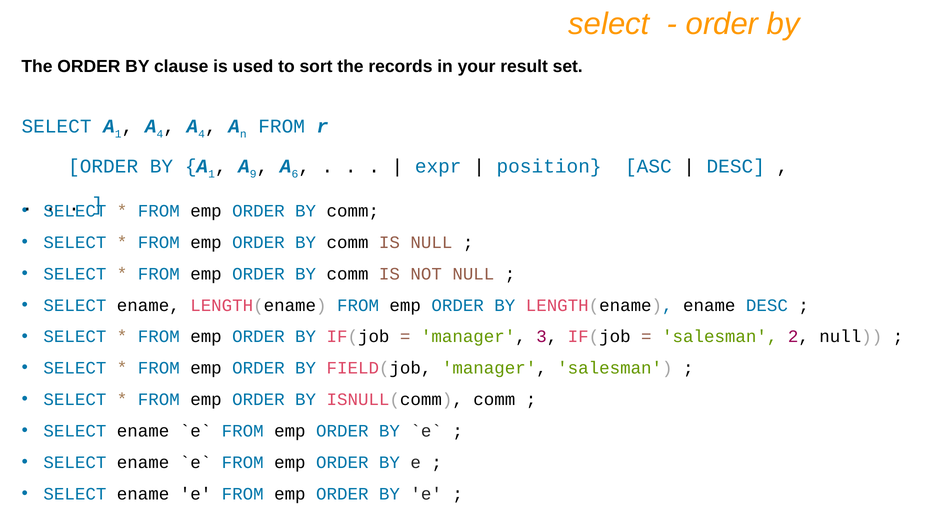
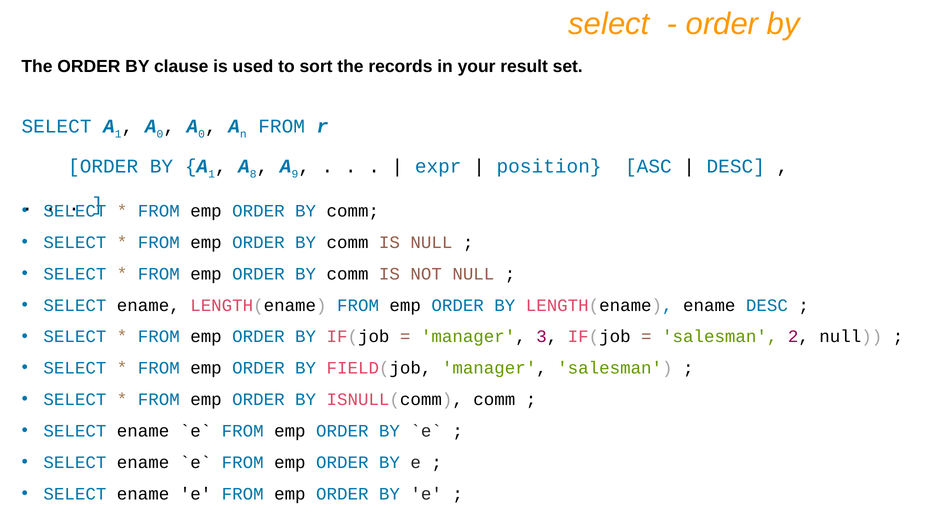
4: 4 -> 0 (160, 134)
4: 4 -> 0 (202, 134)
9: 9 -> 8 (253, 174)
6: 6 -> 9 (295, 174)
